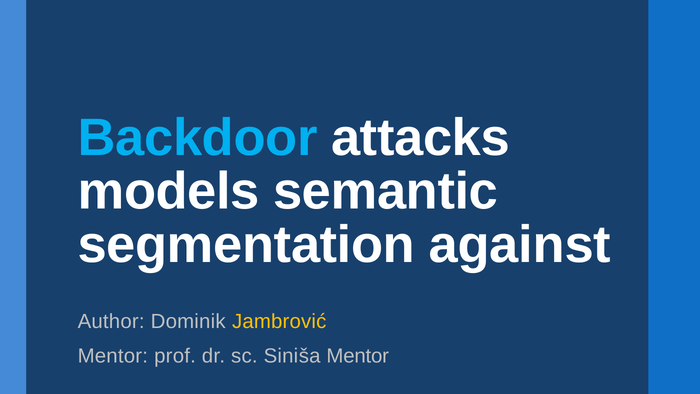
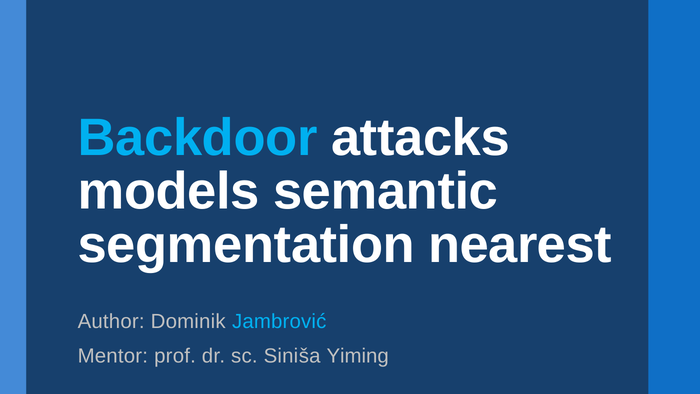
against: against -> nearest (520, 245)
Jambrović colour: yellow -> light blue (279, 321)
Siniša Mentor: Mentor -> Yiming (358, 356)
